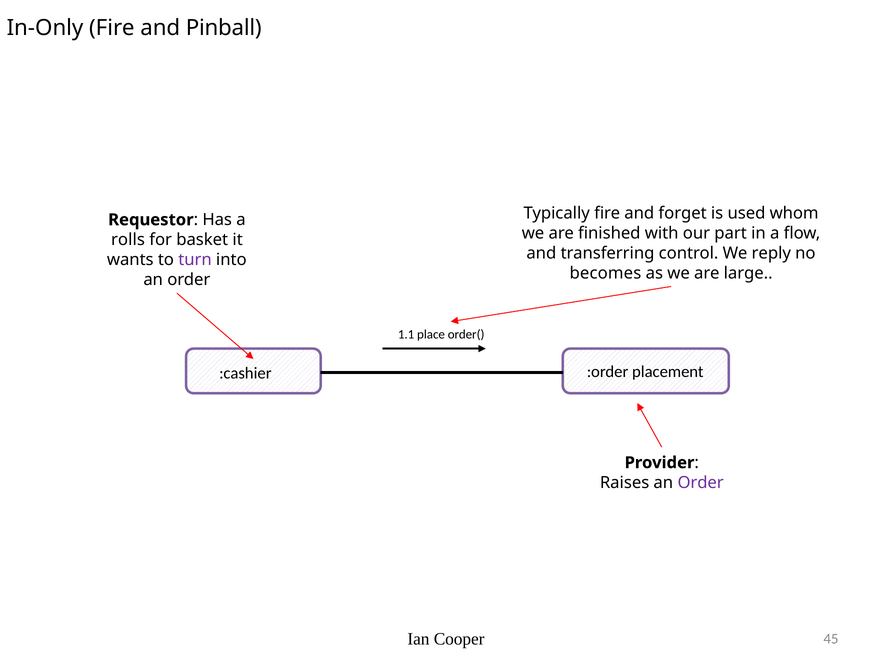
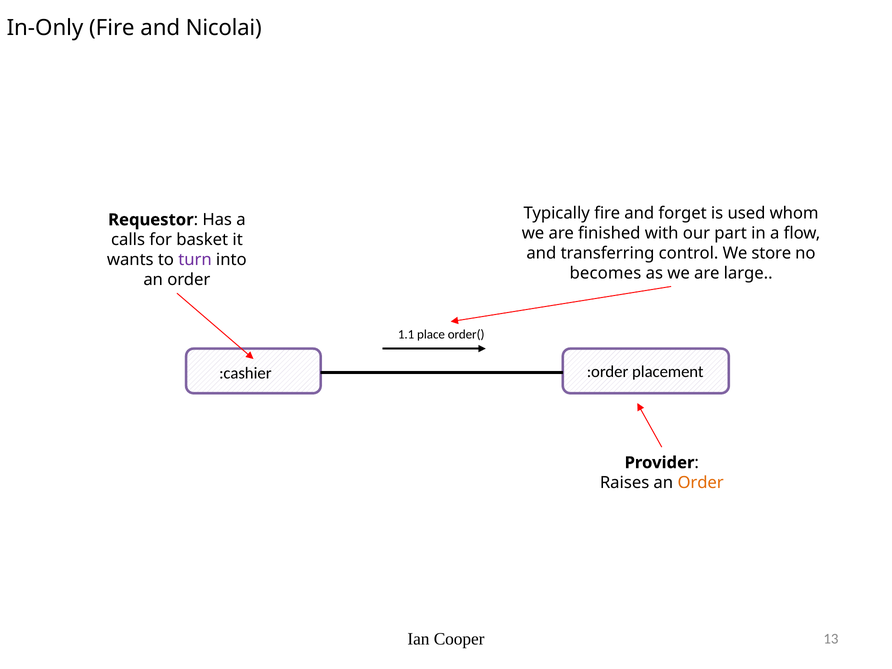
Pinball: Pinball -> Nicolai (224, 28)
rolls: rolls -> calls (128, 240)
reply: reply -> store (771, 253)
Order colour: purple -> orange (701, 483)
45: 45 -> 13 (831, 639)
